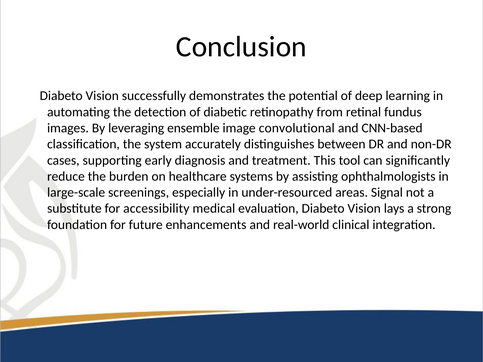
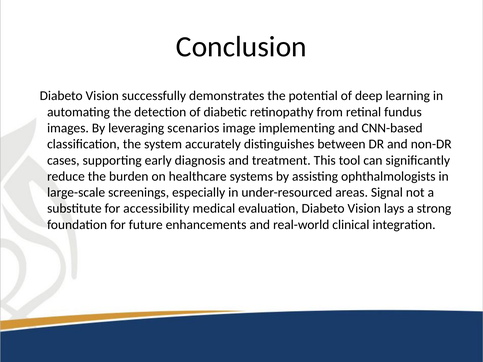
ensemble: ensemble -> scenarios (193, 128)
convolutional: convolutional -> implementing (297, 128)
